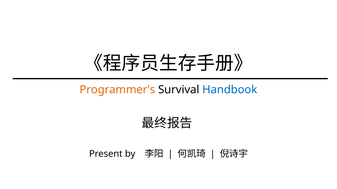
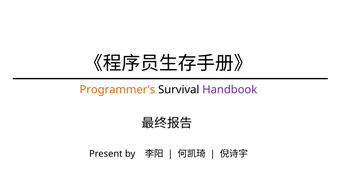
Handbook colour: blue -> purple (230, 90)
